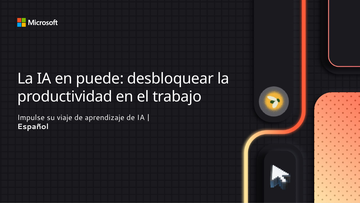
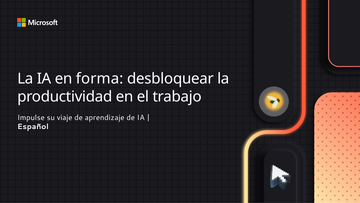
puede: puede -> forma (100, 78)
